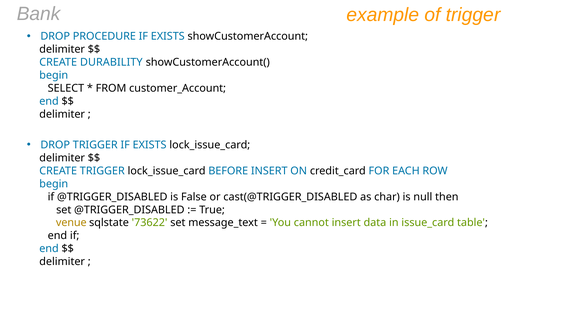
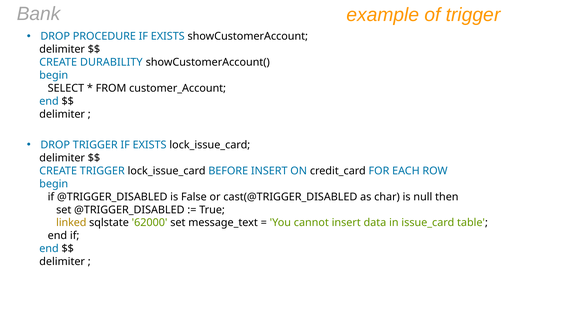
venue: venue -> linked (71, 223)
73622: 73622 -> 62000 (150, 223)
